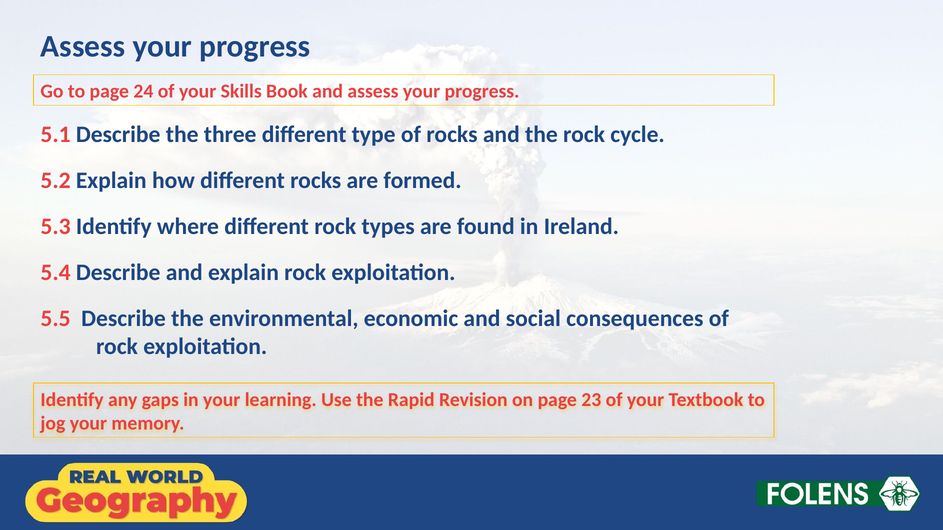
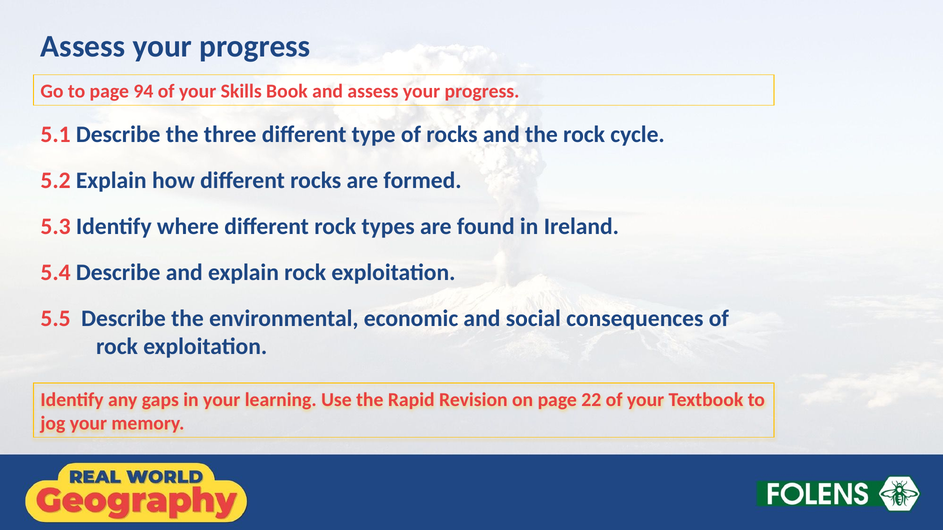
24: 24 -> 94 (143, 92)
23: 23 -> 22 (591, 400)
